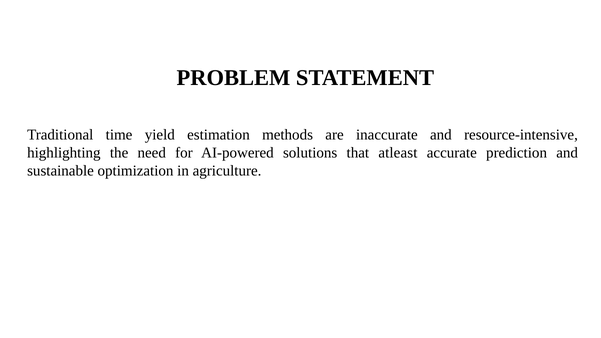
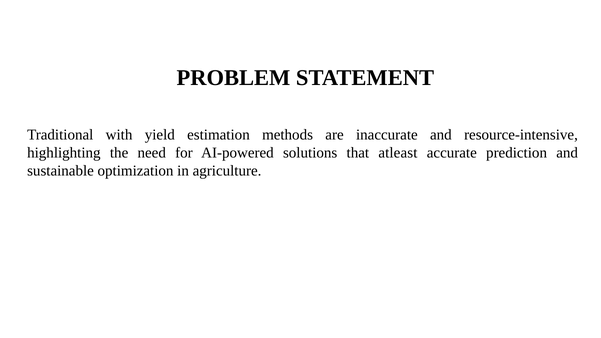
time: time -> with (119, 135)
